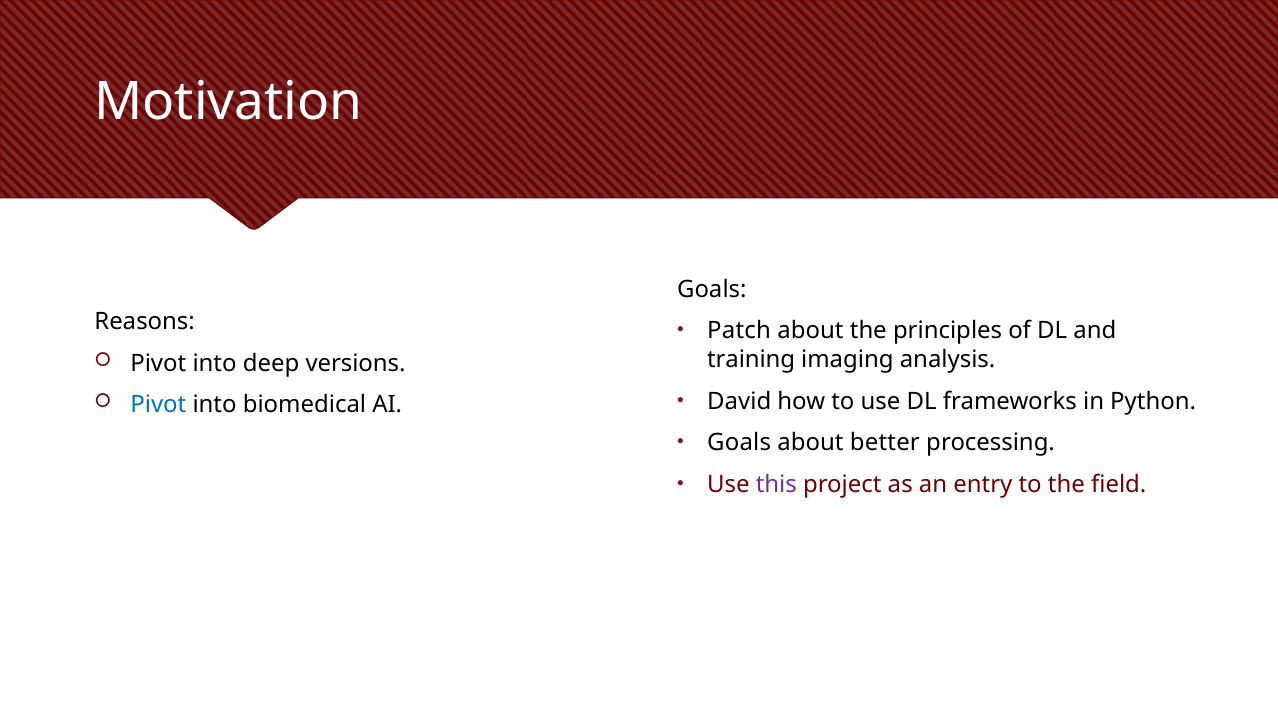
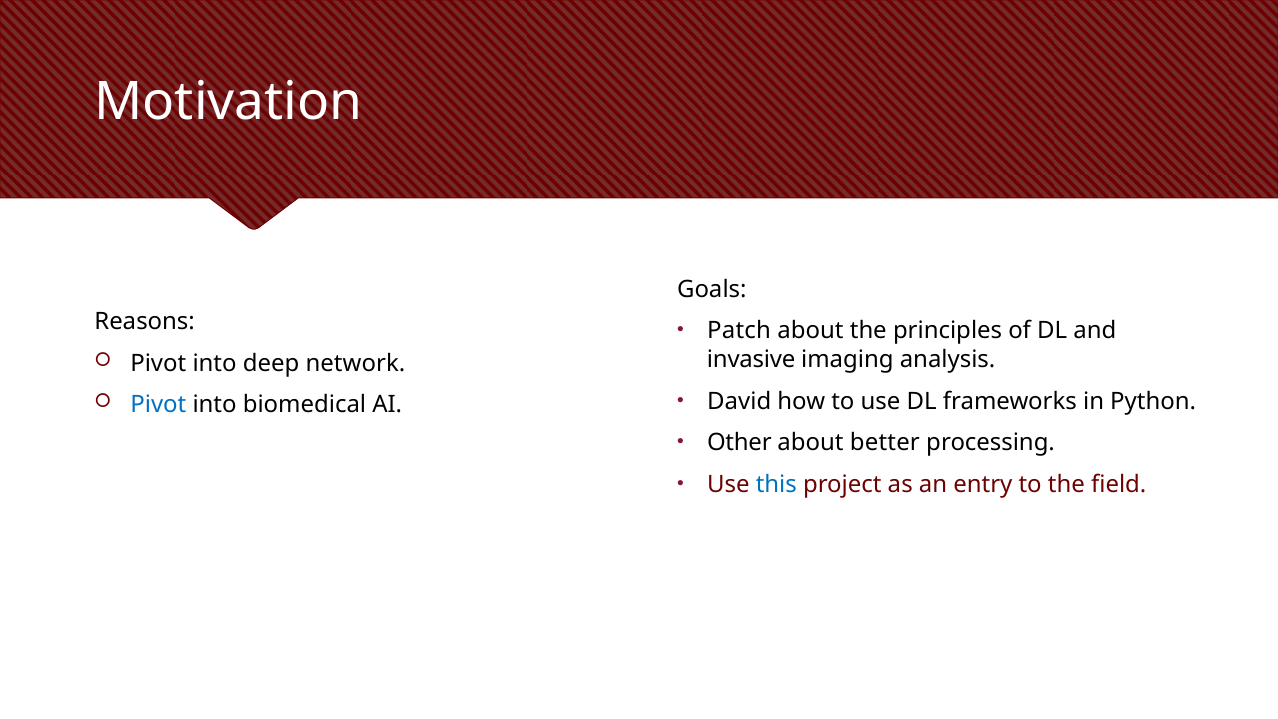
versions: versions -> network (355, 363)
training: training -> invasive (751, 360)
Goals: Goals -> Other (739, 443)
this colour: purple -> blue (776, 484)
